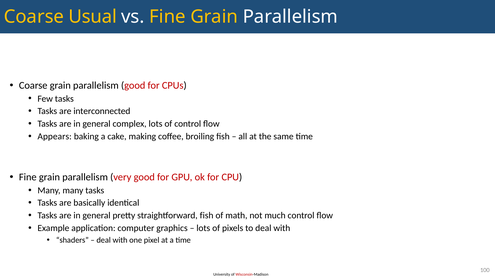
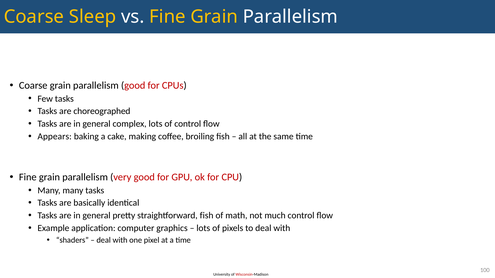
Usual: Usual -> Sleep (93, 17)
interconnected: interconnected -> choreographed (102, 111)
